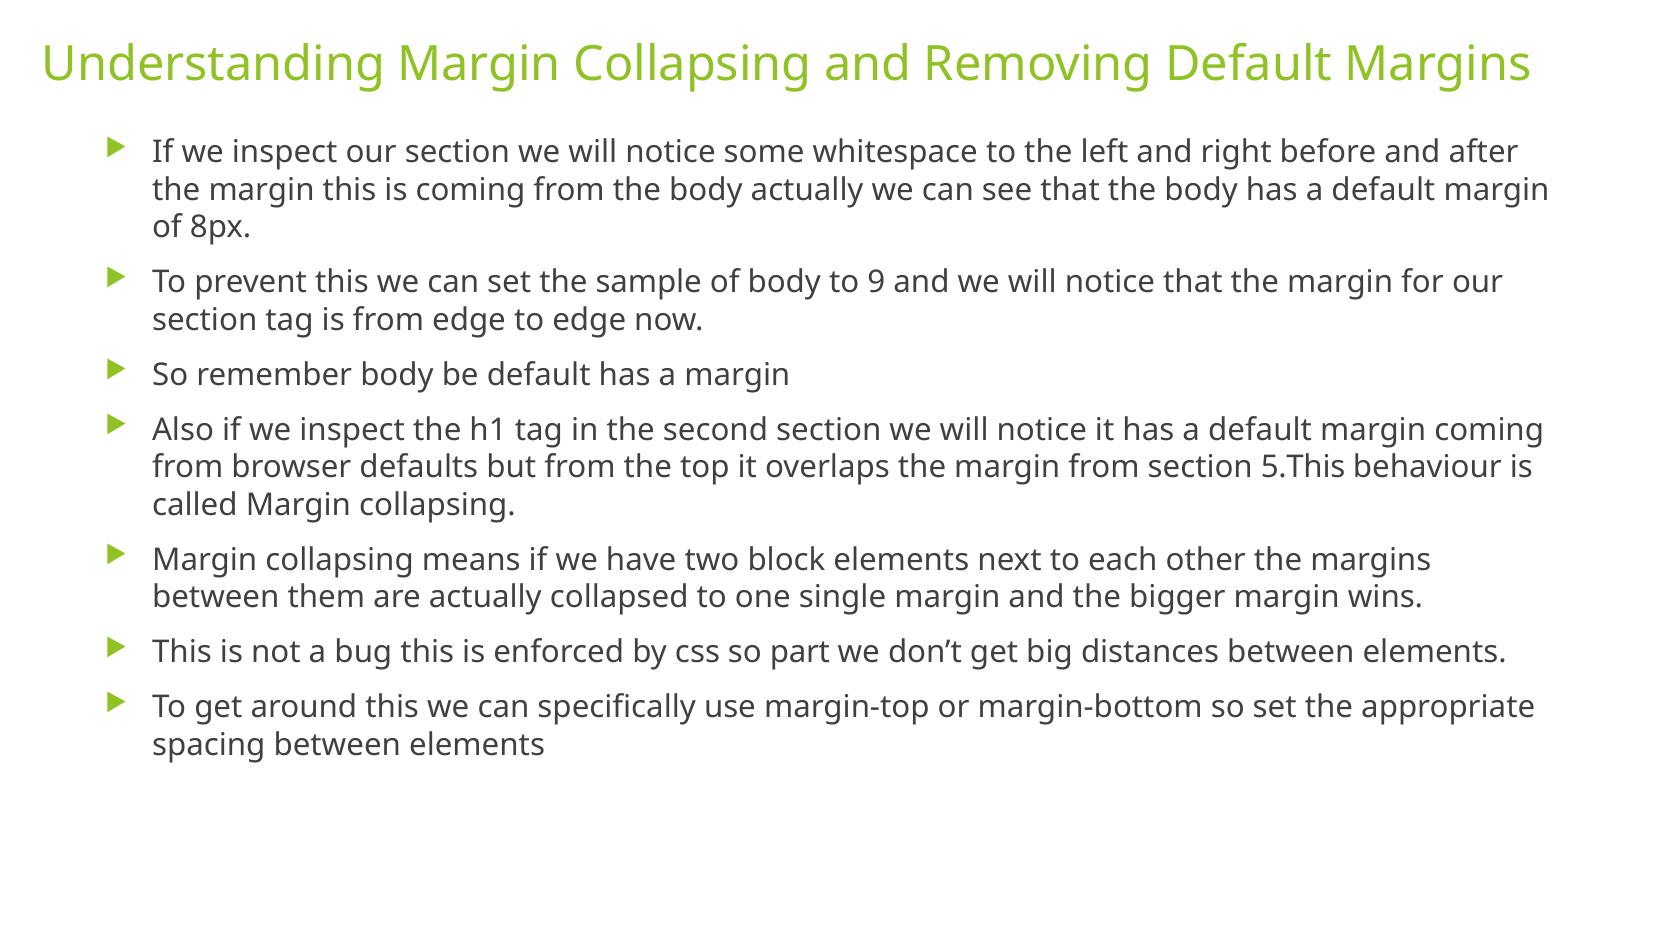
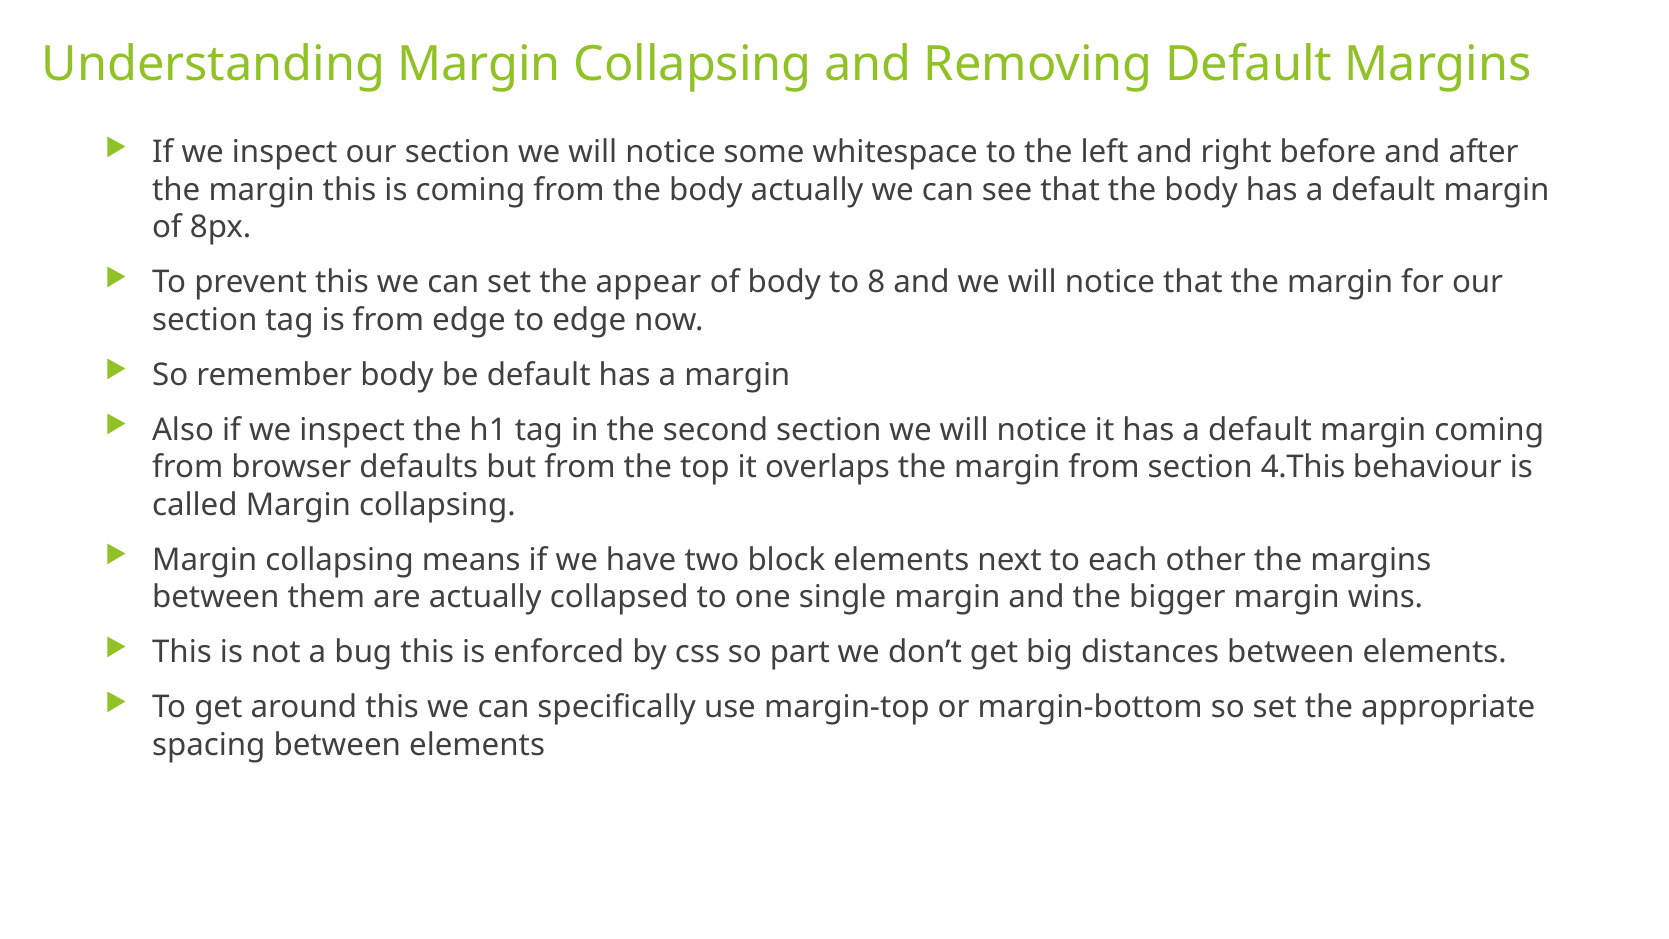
sample: sample -> appear (648, 282)
9: 9 -> 8 (876, 282)
5.This: 5.This -> 4.This (1303, 467)
